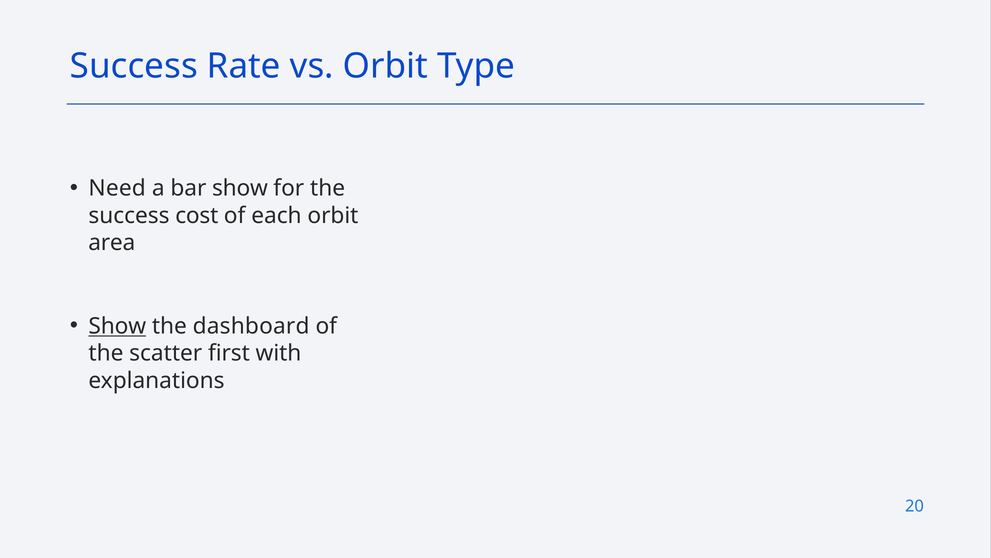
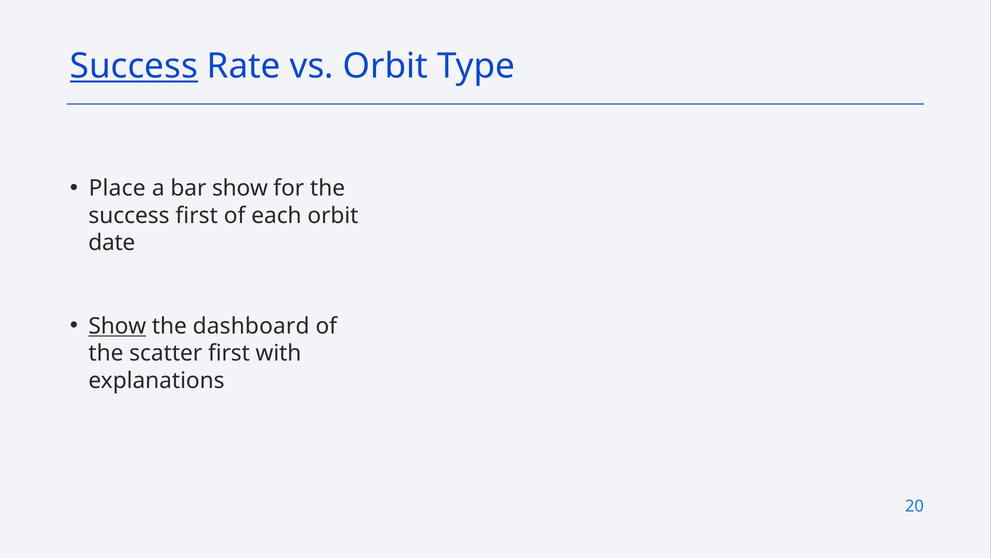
Success underline: none -> present (134, 66)
Need: Need -> Place (117, 188)
success cost: cost -> first (197, 215)
area: area -> date (112, 243)
